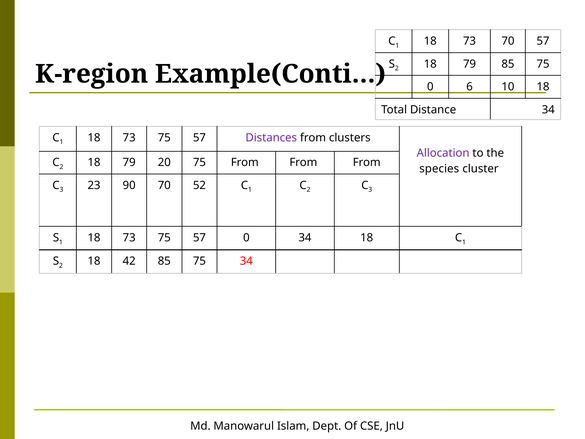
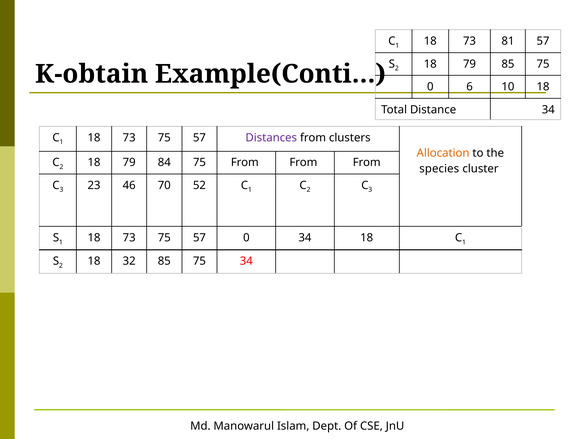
73 70: 70 -> 81 (508, 41)
K-region: K-region -> K-obtain (92, 74)
Allocation colour: purple -> orange (443, 153)
20: 20 -> 84 (164, 162)
90: 90 -> 46 (129, 185)
42: 42 -> 32 (129, 261)
